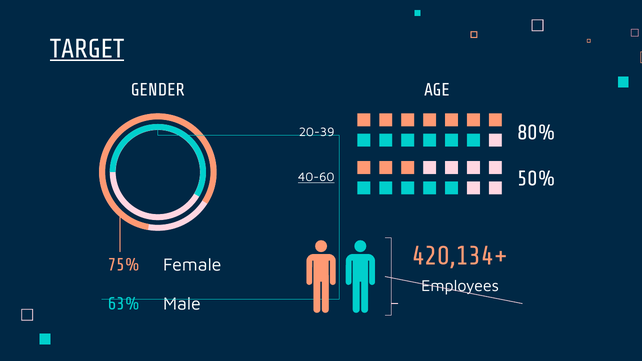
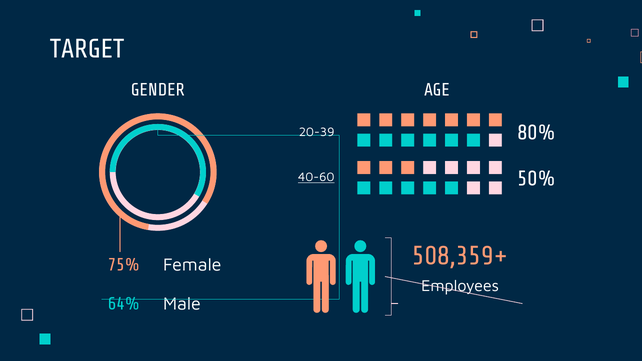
TARGET underline: present -> none (87, 49)
420,134+: 420,134+ -> 508,359+ (460, 256)
63%: 63% -> 64% (124, 304)
